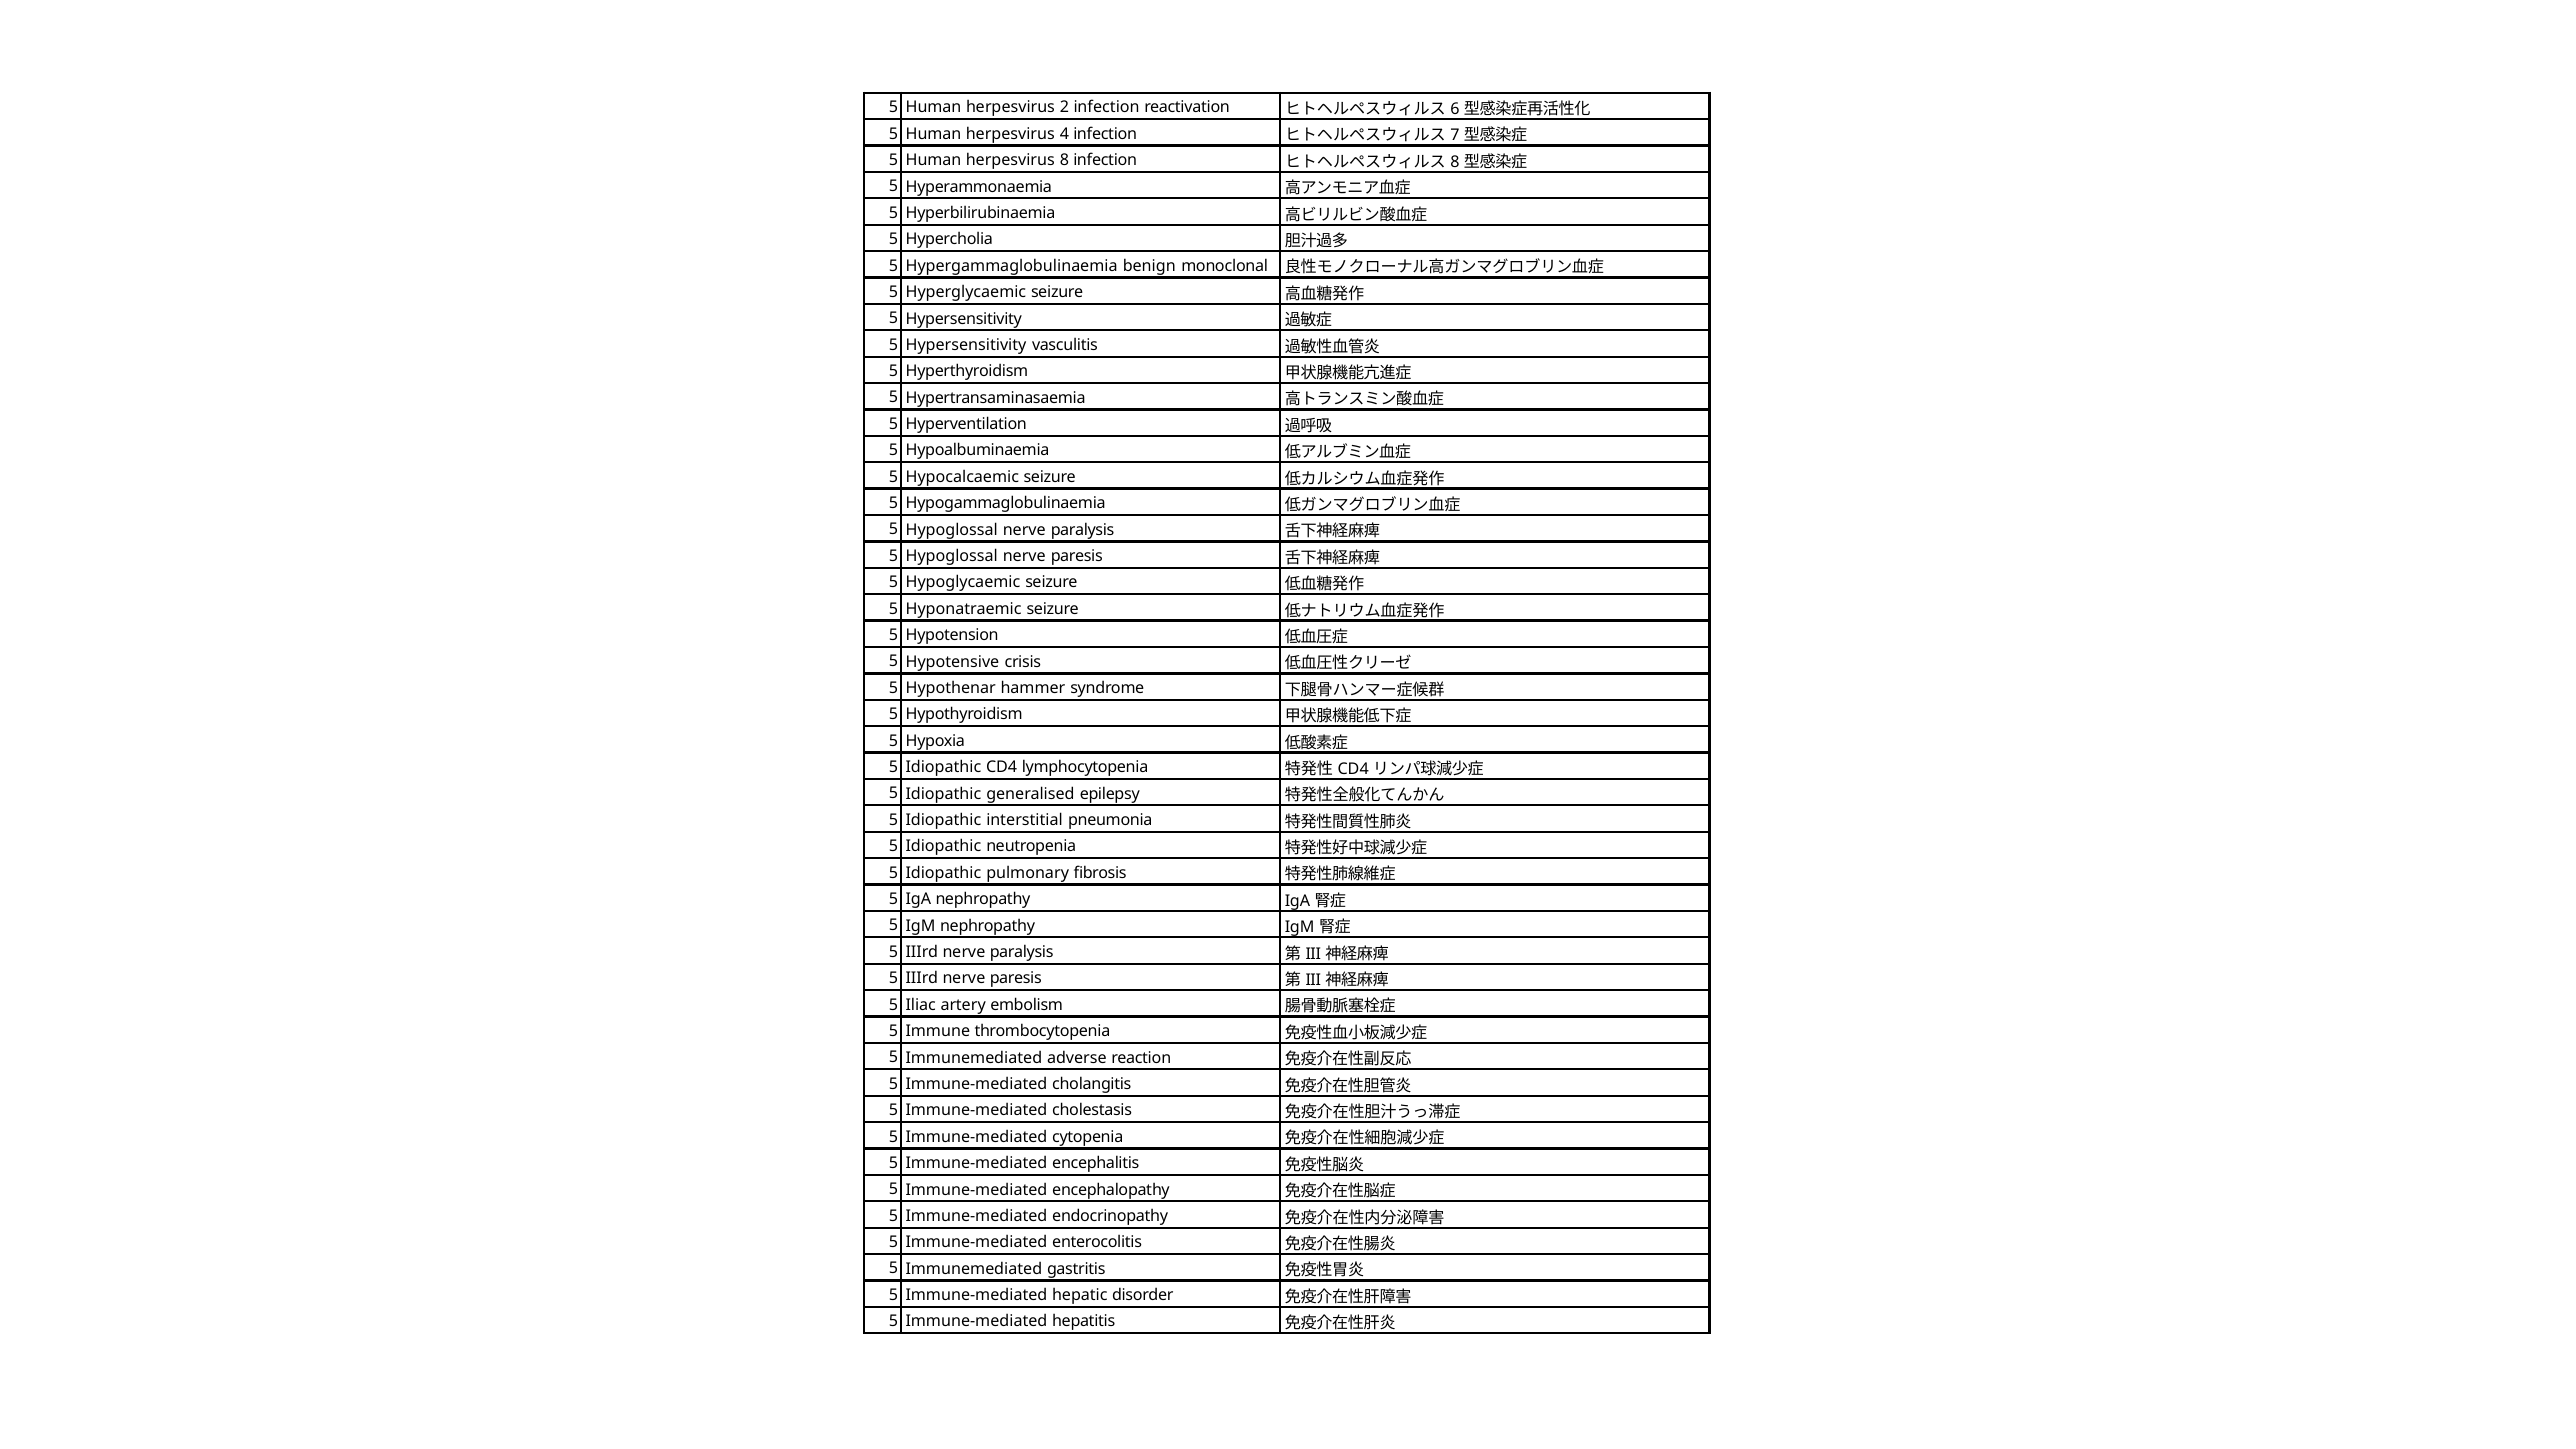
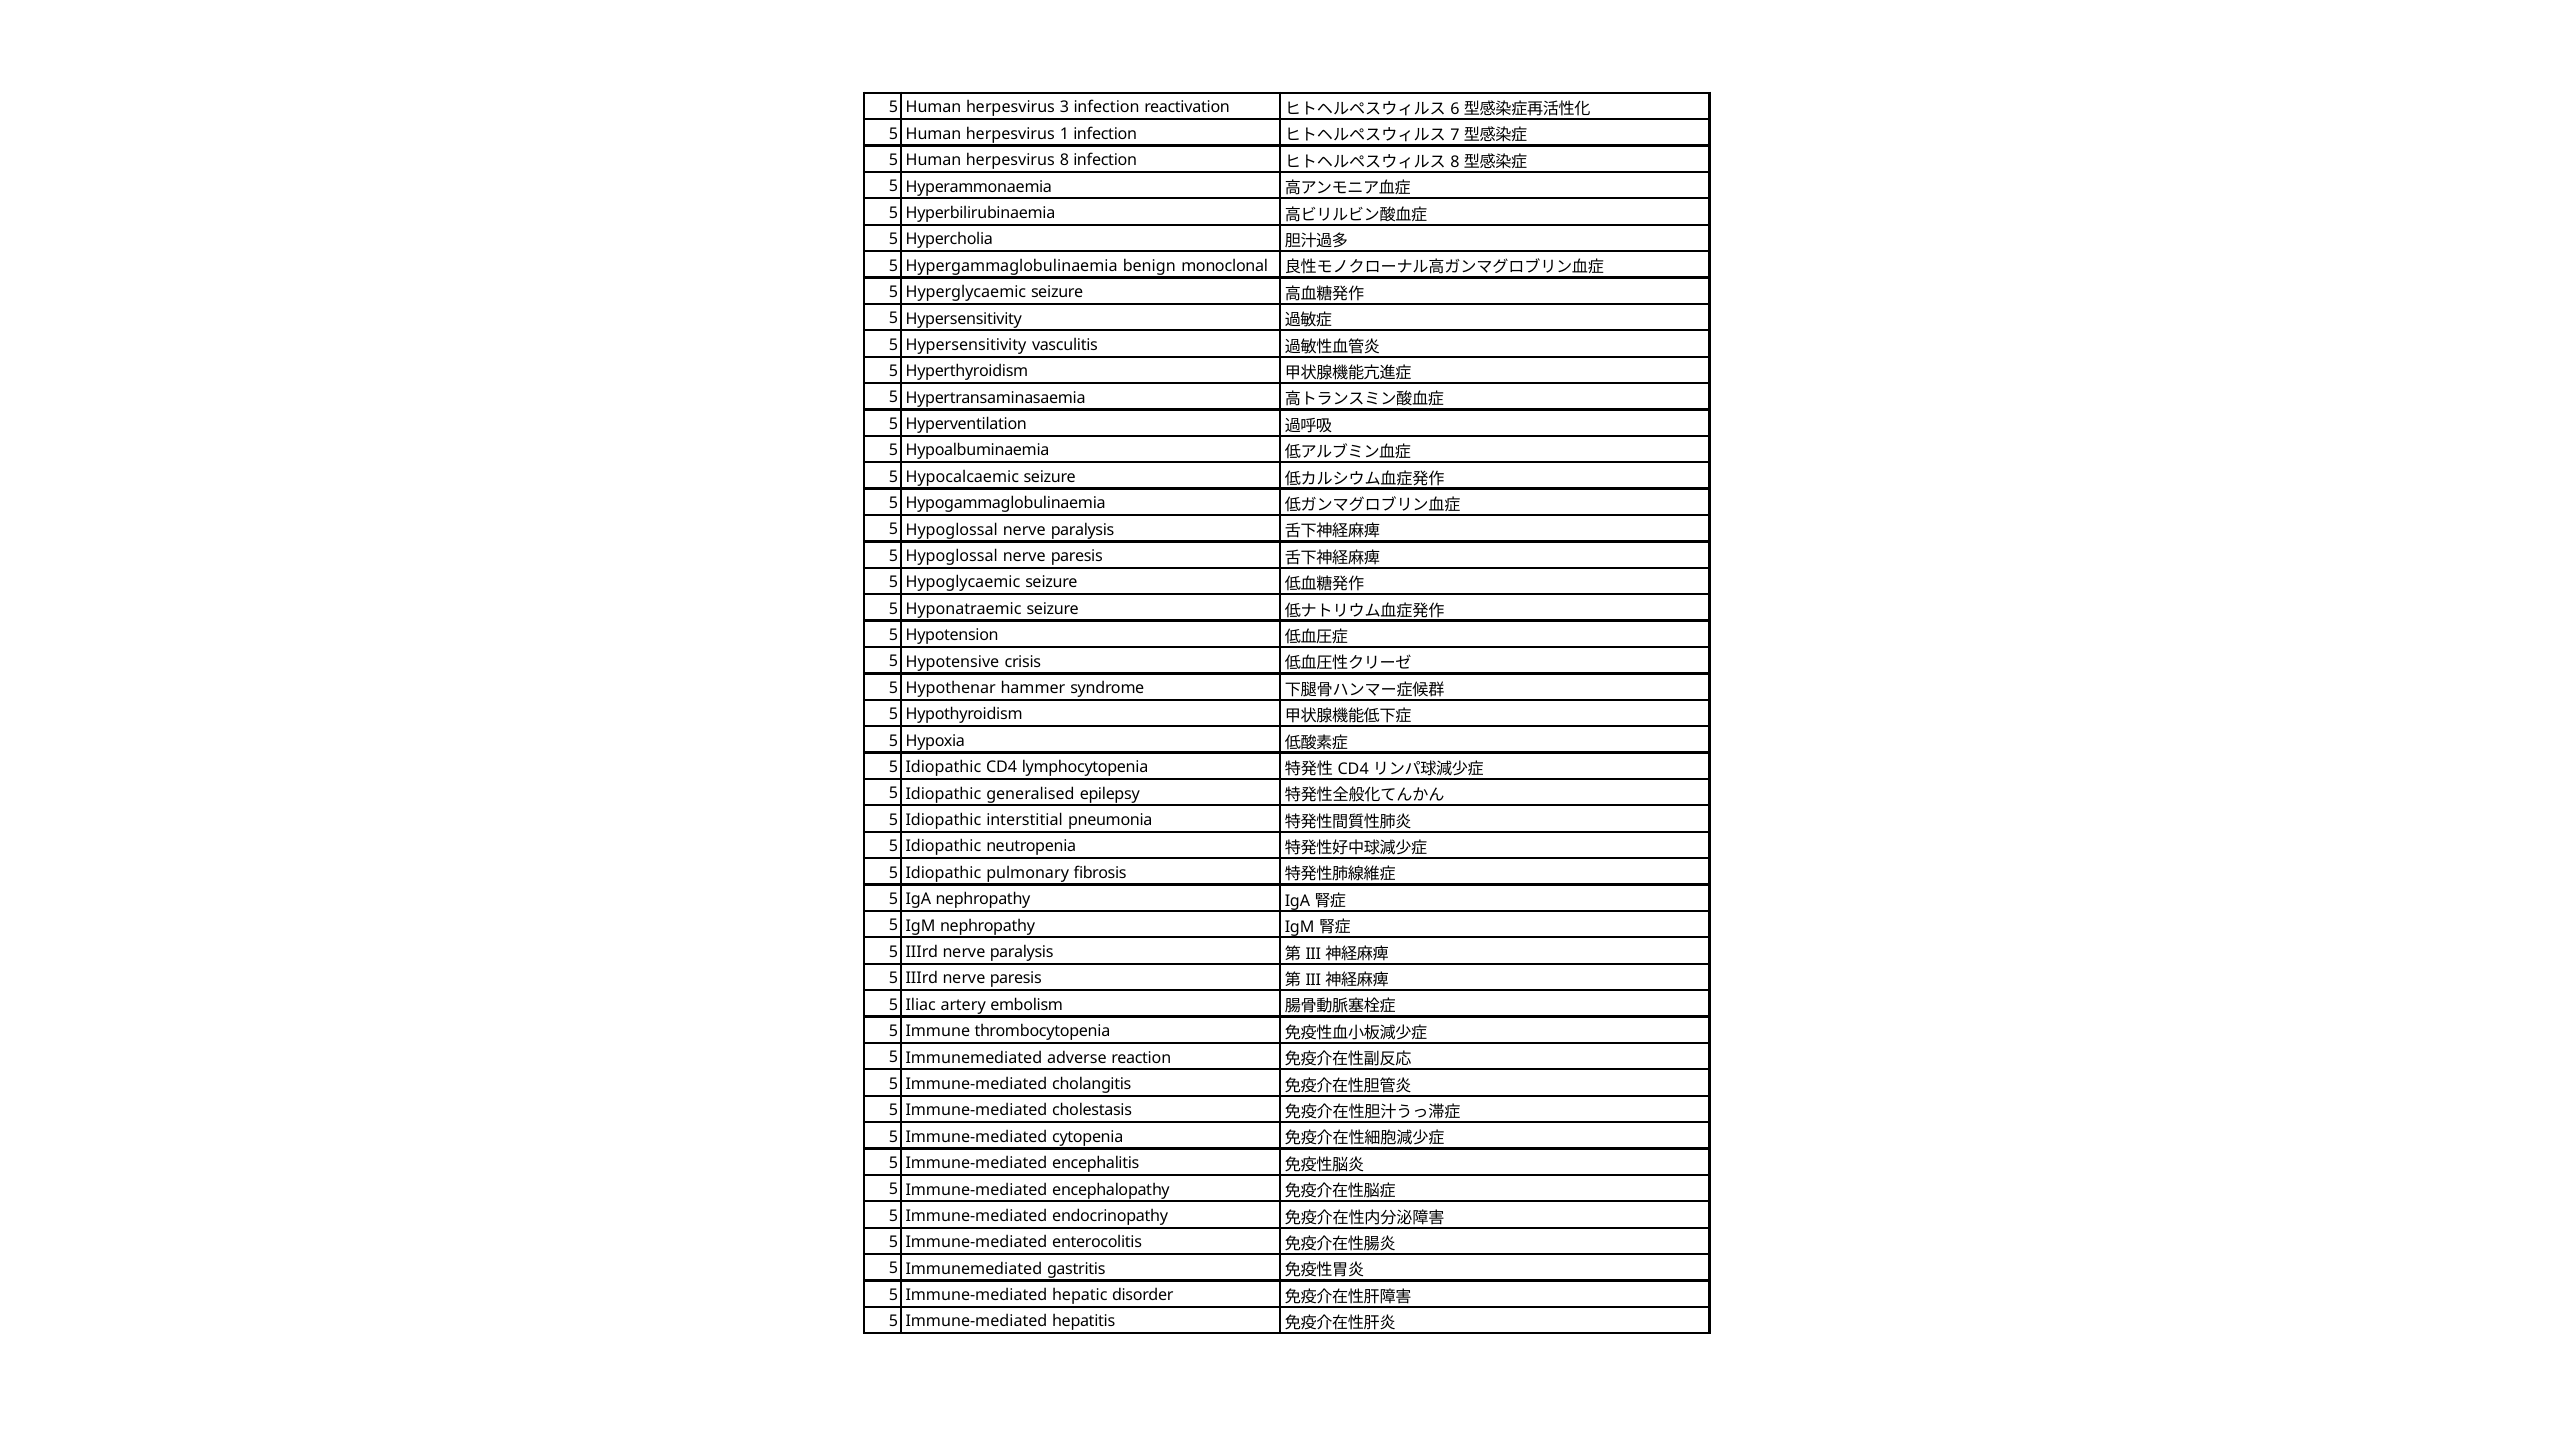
2: 2 -> 3 (1065, 108)
4: 4 -> 1 (1064, 134)
